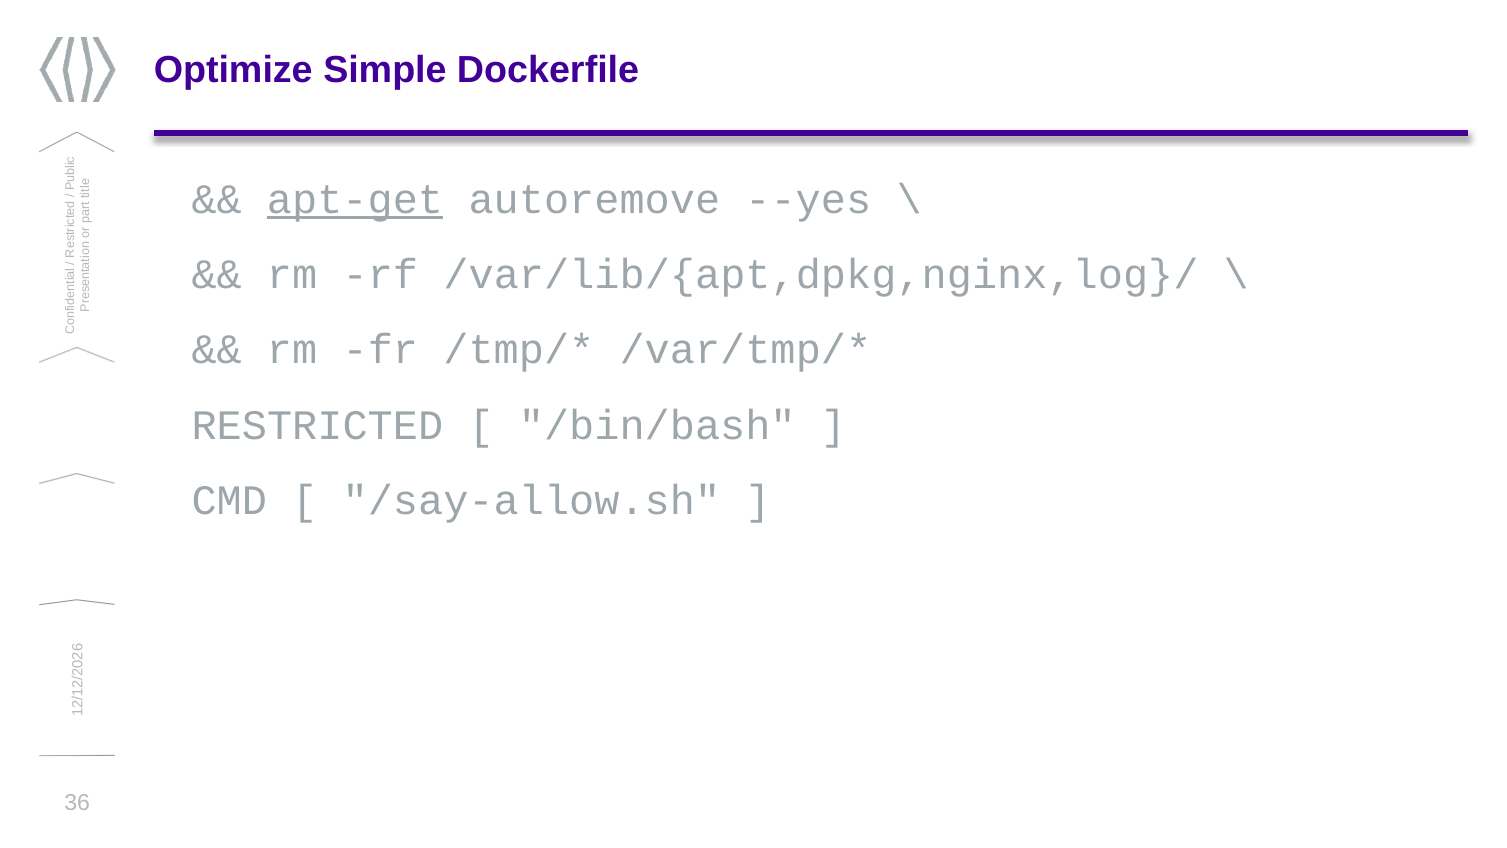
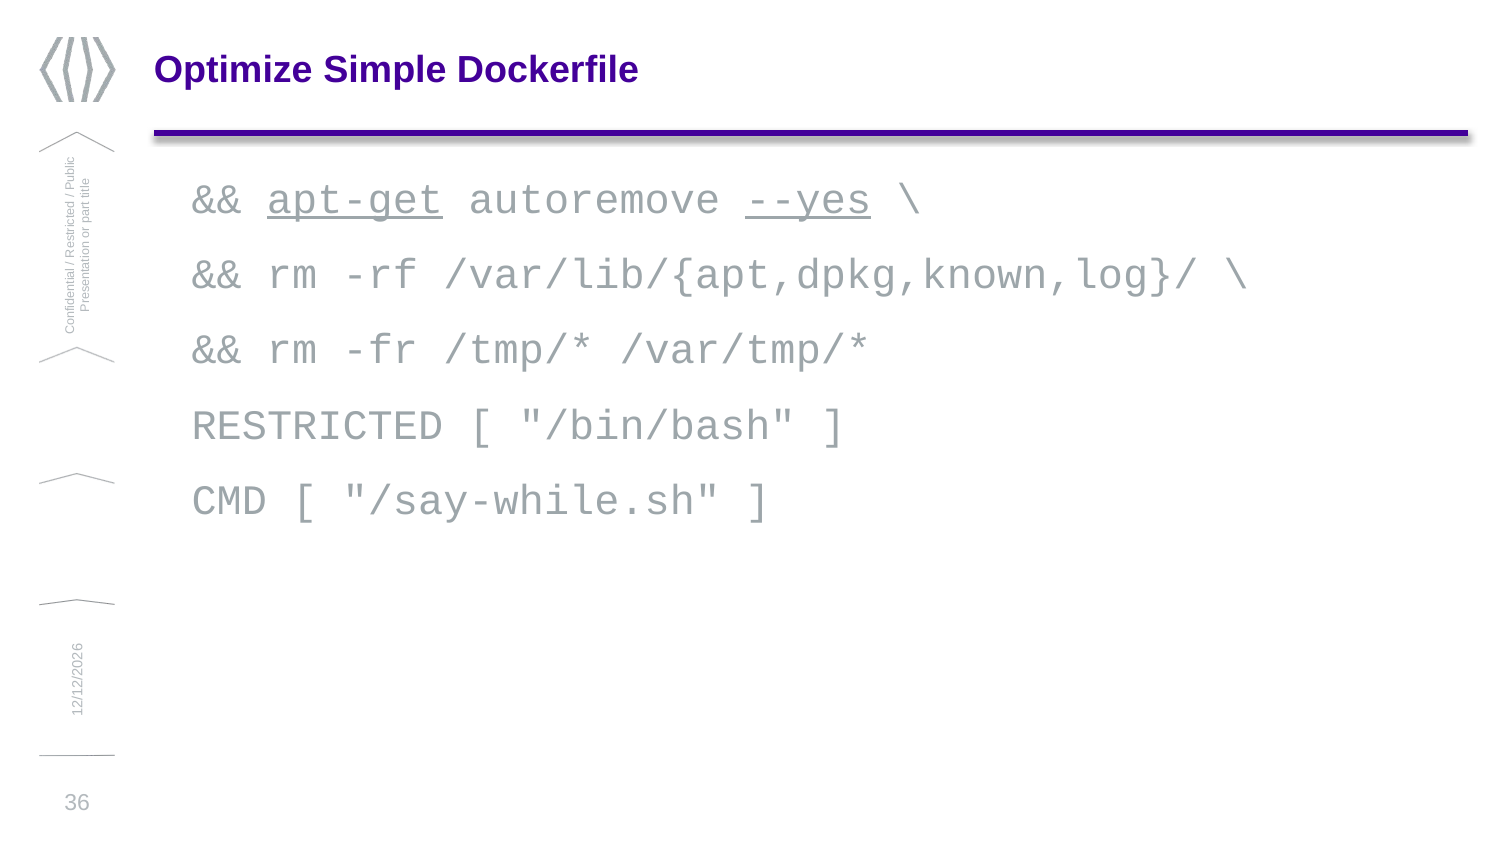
--yes underline: none -> present (808, 199)
/var/lib/{apt,dpkg,nginx,log}/: /var/lib/{apt,dpkg,nginx,log}/ -> /var/lib/{apt,dpkg,known,log}/ (821, 275)
/say-allow.sh: /say-allow.sh -> /say-while.sh (531, 501)
